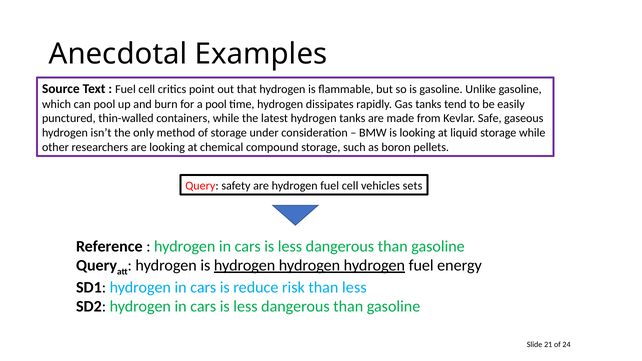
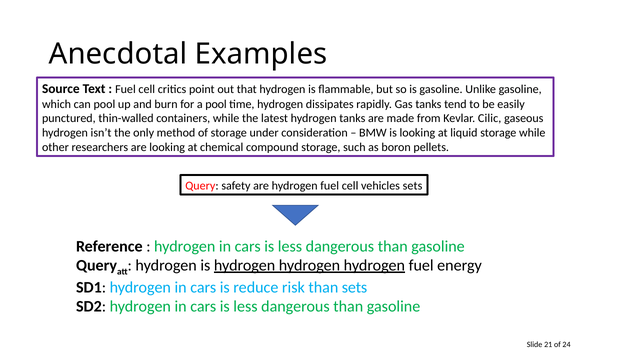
Safe: Safe -> Cilic (490, 119)
than less: less -> sets (355, 287)
